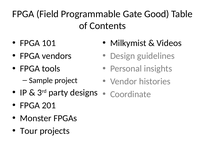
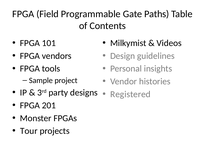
Good: Good -> Paths (157, 14)
Coordinate: Coordinate -> Registered (130, 94)
